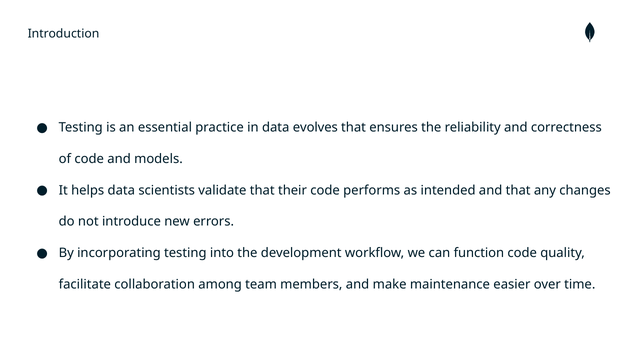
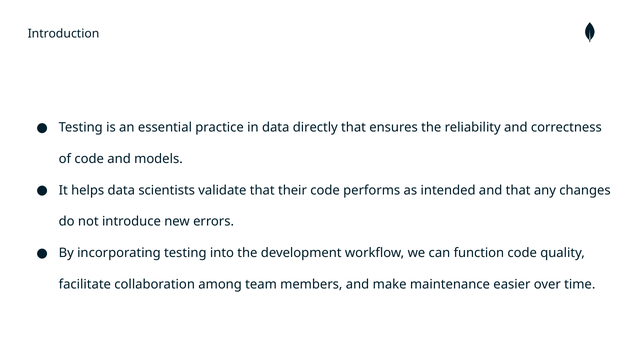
evolves: evolves -> directly (315, 127)
